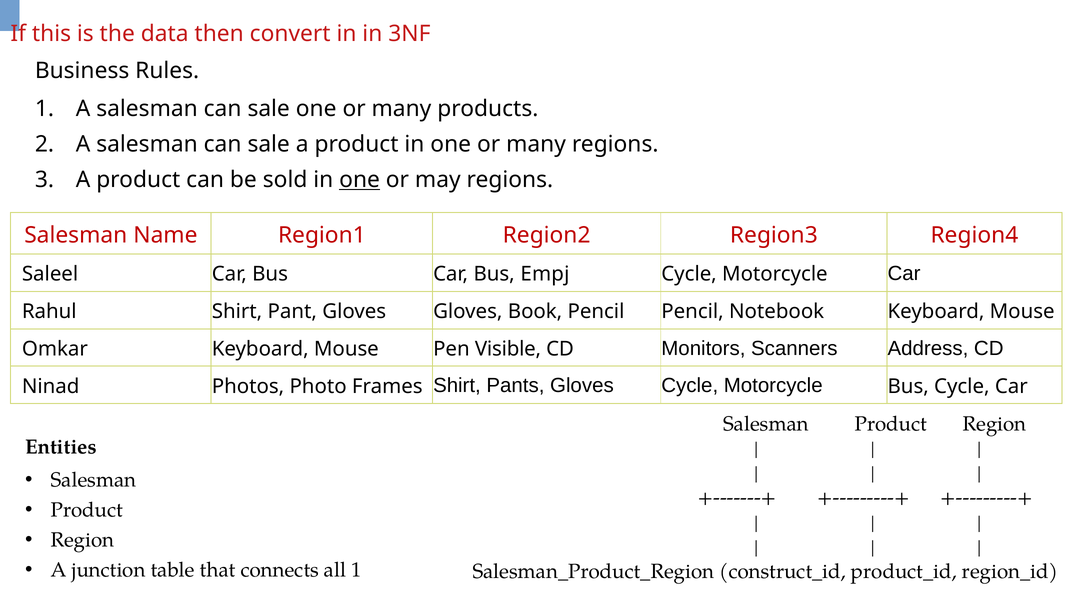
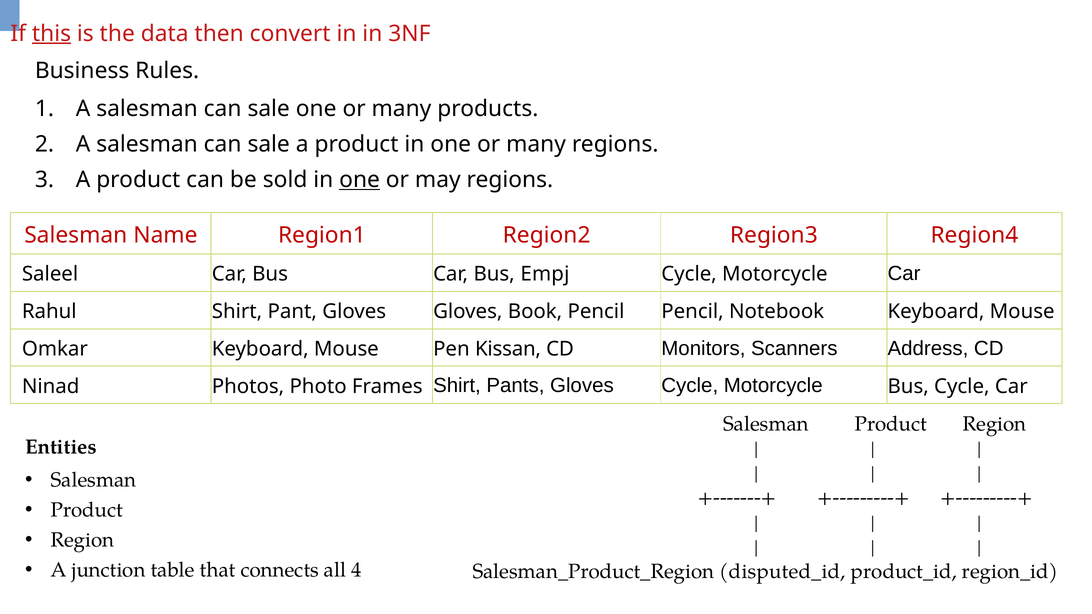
this underline: none -> present (51, 34)
Visible: Visible -> Kissan (508, 349)
all 1: 1 -> 4 (356, 570)
construct_id: construct_id -> disputed_id (782, 572)
